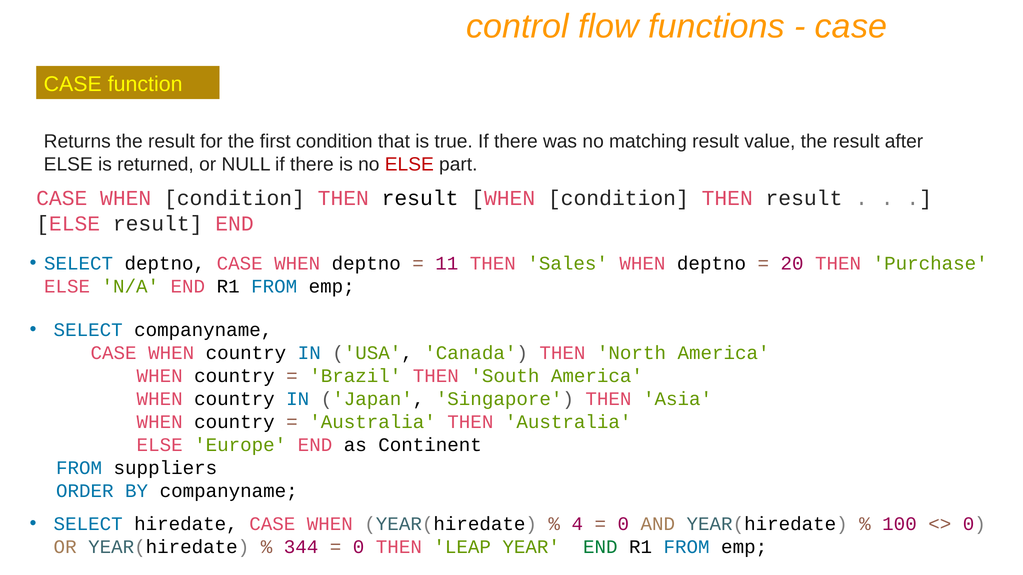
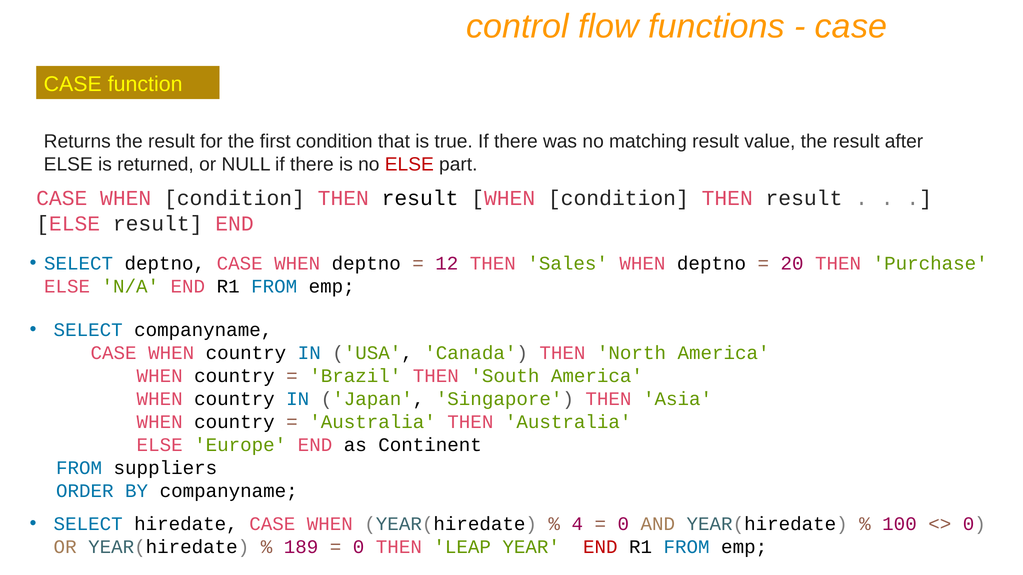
11: 11 -> 12 (447, 264)
344: 344 -> 189 (301, 548)
END colour: green -> red (600, 548)
